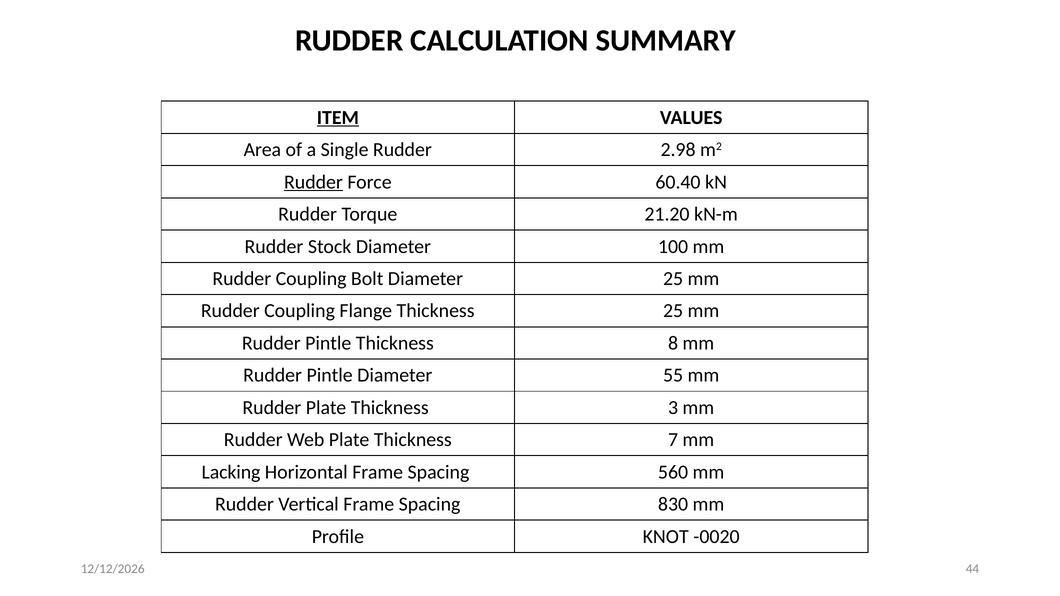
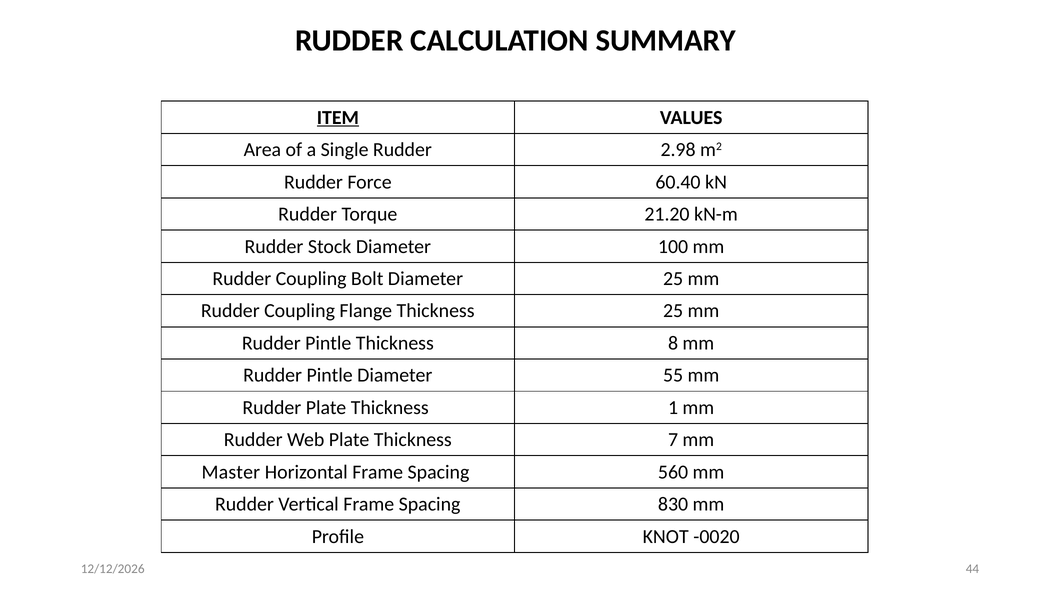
Rudder underline: present -> none (314, 182)
3: 3 -> 1 (673, 408)
Lacking: Lacking -> Master (231, 472)
